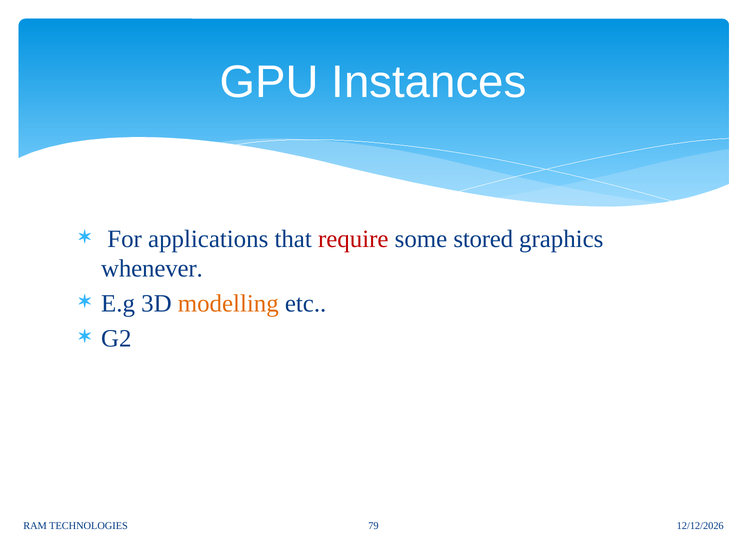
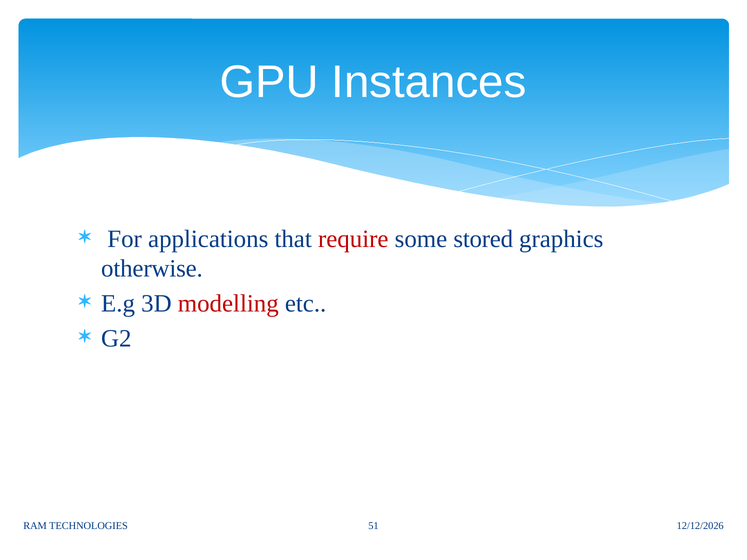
whenever: whenever -> otherwise (152, 269)
modelling colour: orange -> red (228, 304)
79: 79 -> 51 (373, 526)
